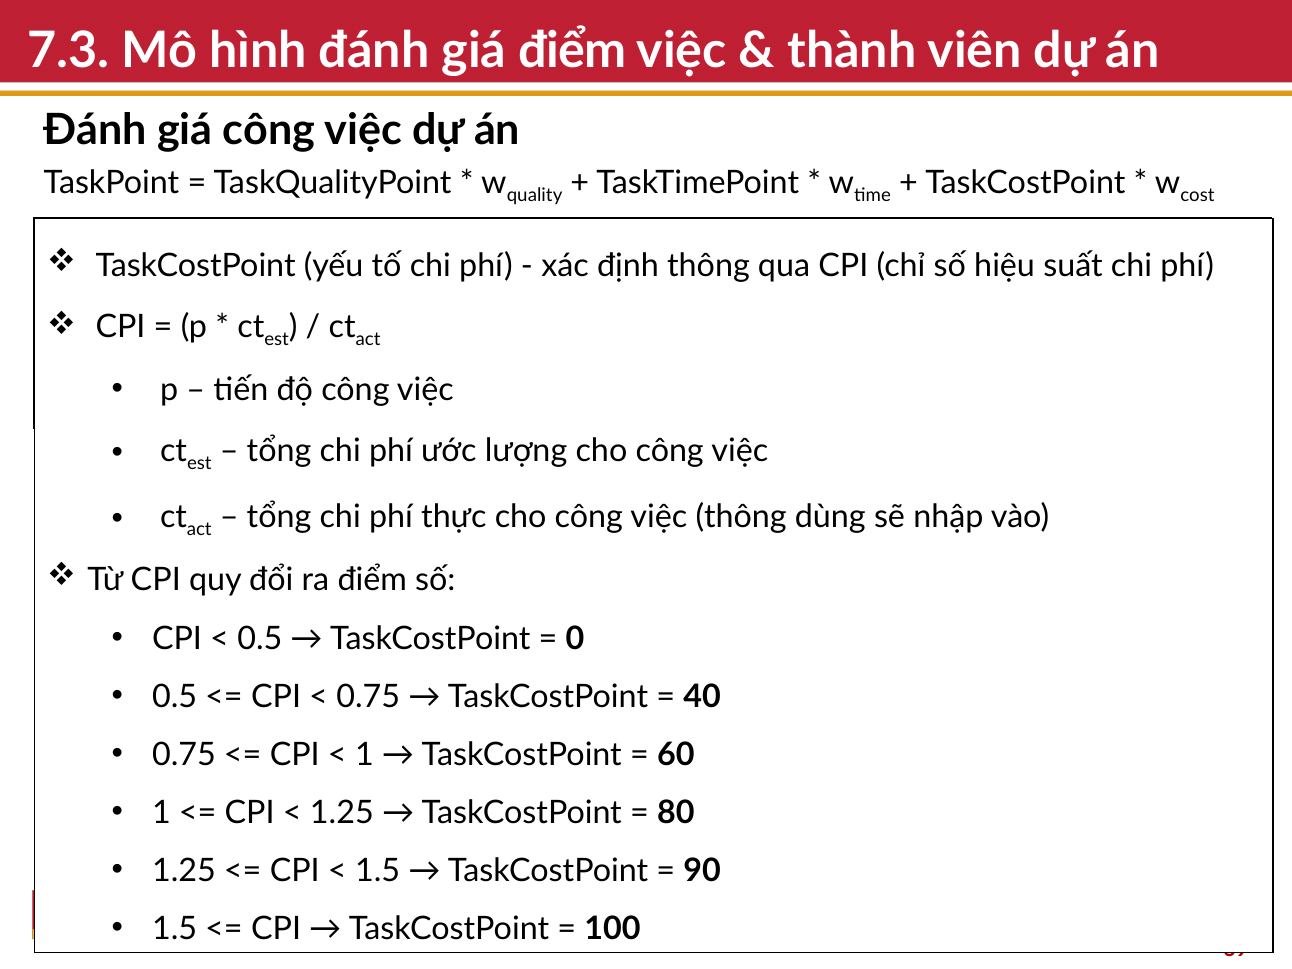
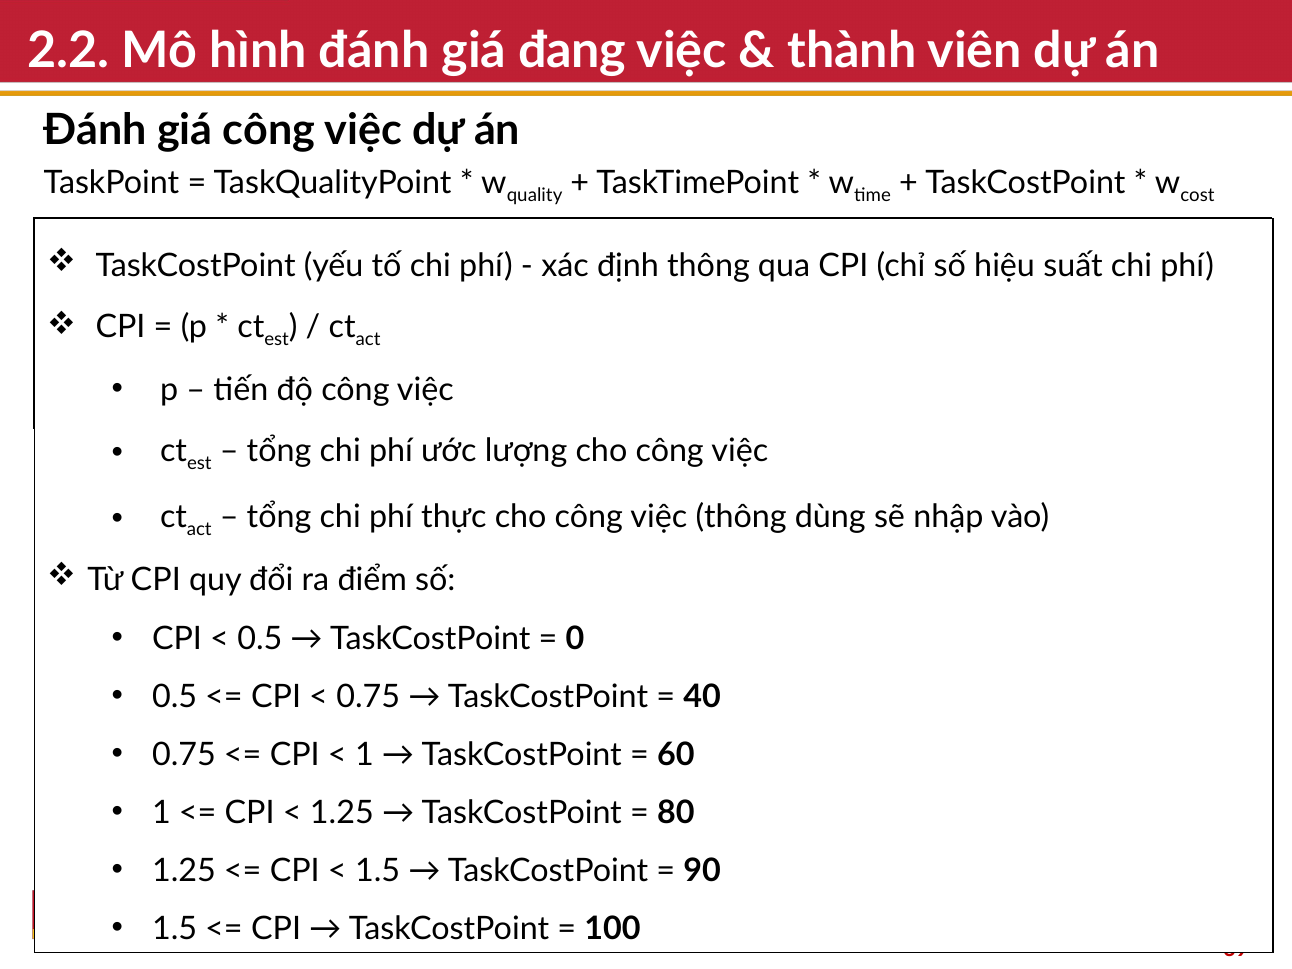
7.3: 7.3 -> 2.2 (68, 51)
giá điểm: điểm -> đang (572, 51)
